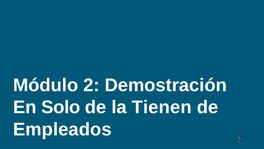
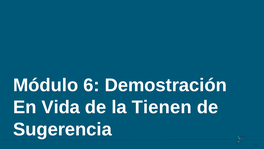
2: 2 -> 6 (91, 85)
Solo: Solo -> Vida (61, 107)
Empleados: Empleados -> Sugerencia (62, 129)
